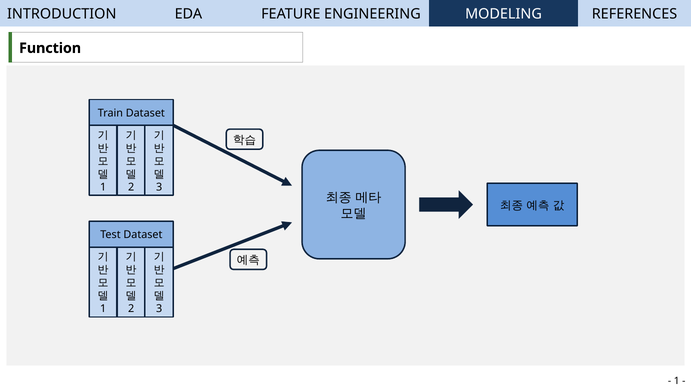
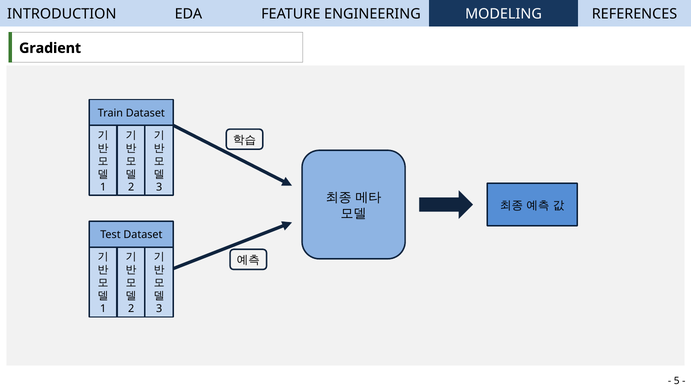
Function: Function -> Gradient (50, 48)
1: 1 -> 5 (677, 381)
